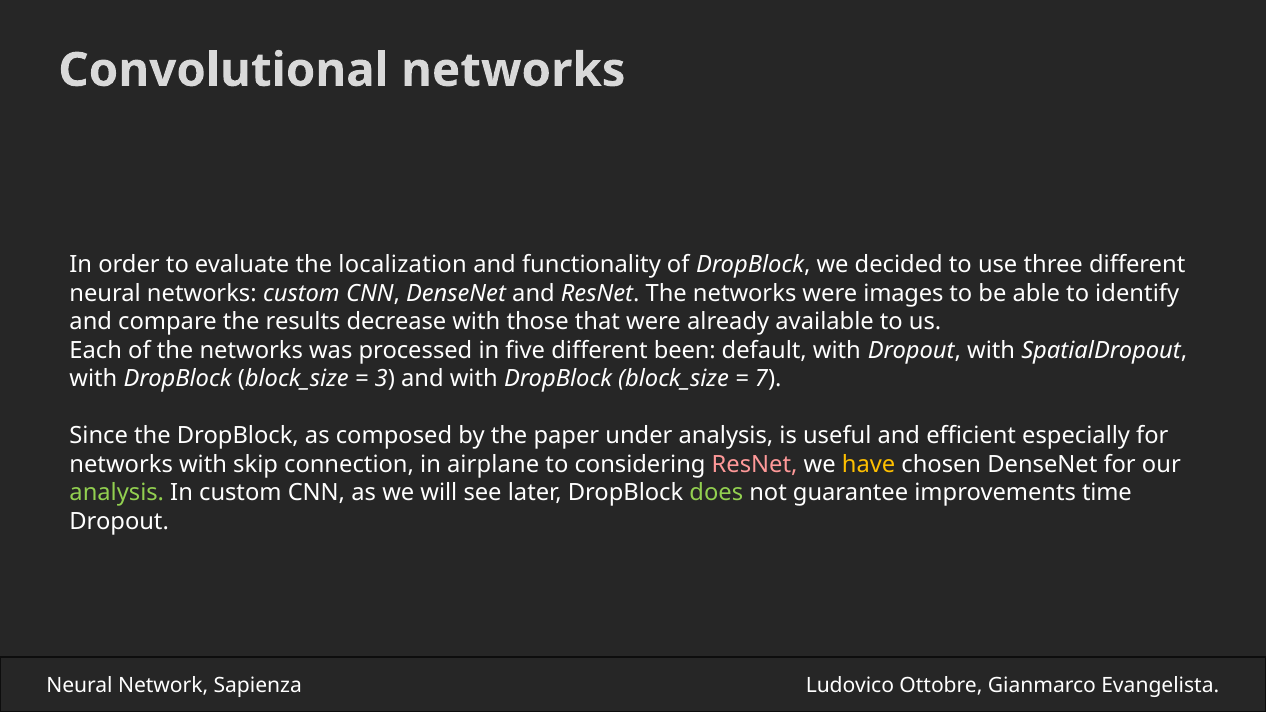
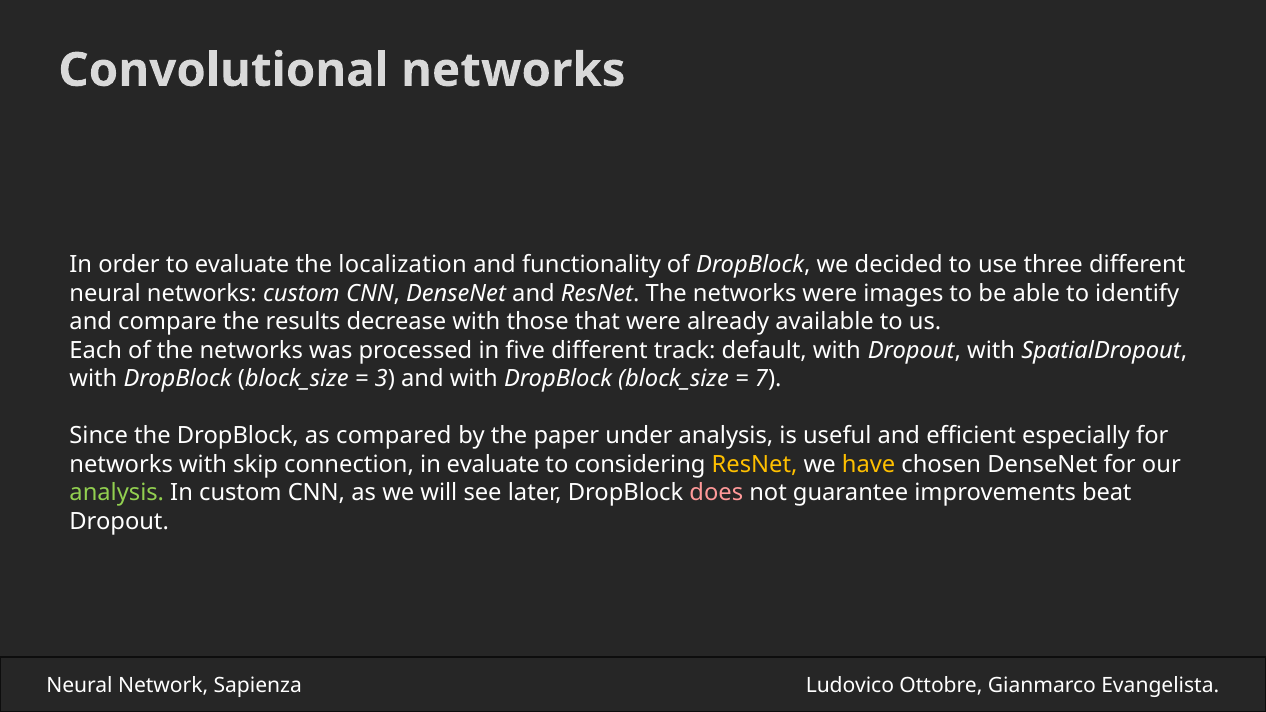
been: been -> track (685, 350)
composed: composed -> compared (394, 436)
in airplane: airplane -> evaluate (493, 464)
ResNet colour: pink -> yellow (755, 464)
does colour: light green -> pink (716, 493)
time: time -> beat (1107, 493)
